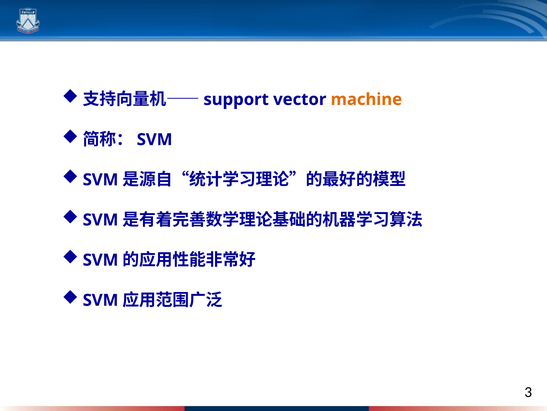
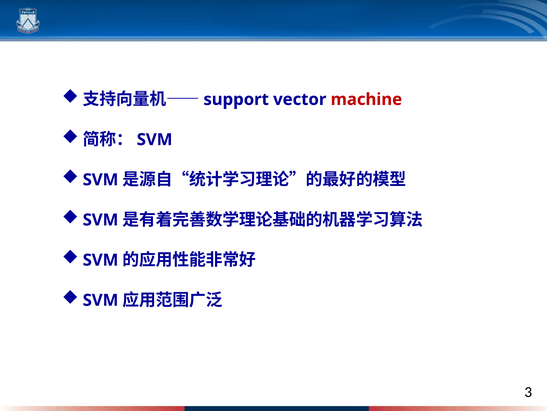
machine colour: orange -> red (366, 99)
